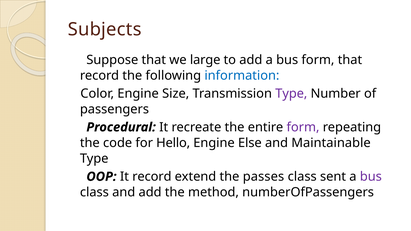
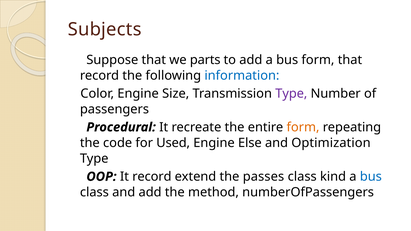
large: large -> parts (205, 60)
form colour: purple -> orange (303, 127)
Hello: Hello -> Used (173, 143)
Maintainable: Maintainable -> Optimization (331, 143)
sent: sent -> kind (333, 177)
bus colour: purple -> blue (371, 177)
